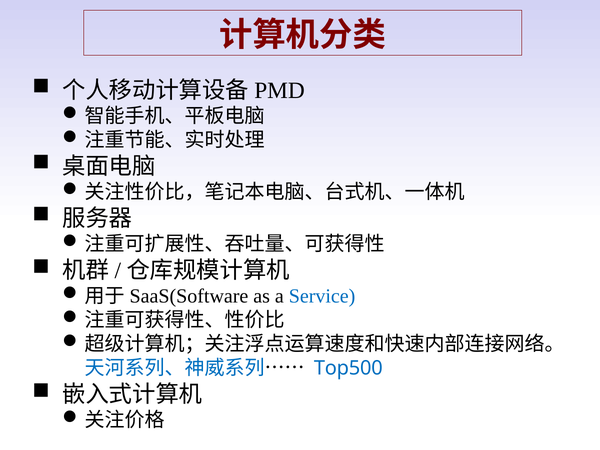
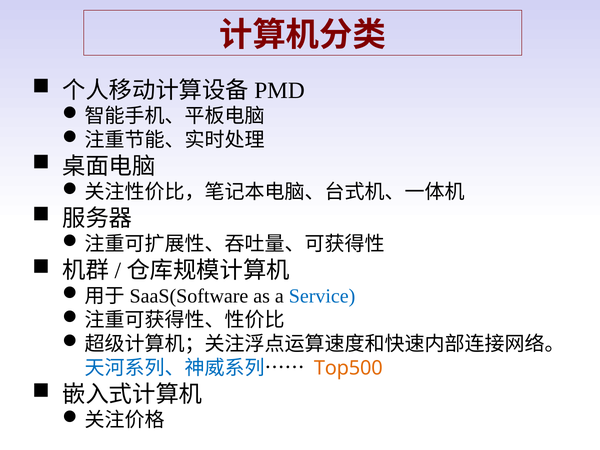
Top500 colour: blue -> orange (348, 368)
